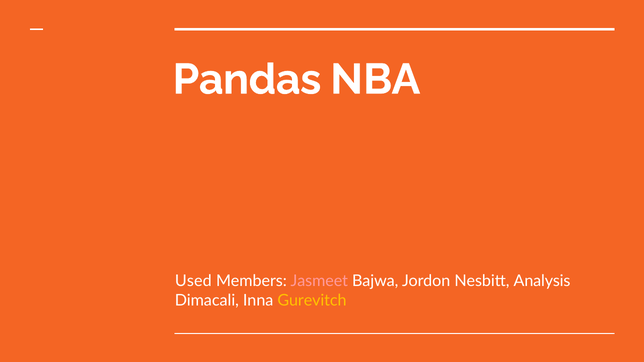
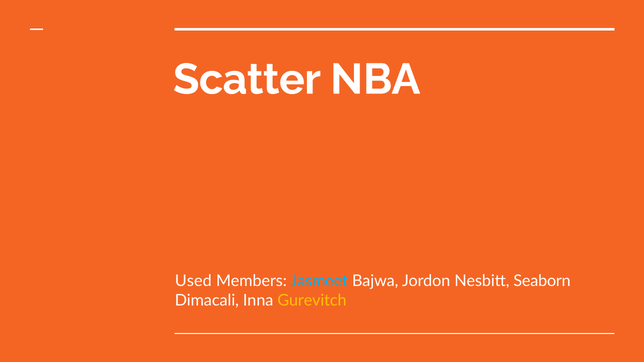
Pandas: Pandas -> Scatter (247, 80)
Jasmeet colour: pink -> light blue (319, 281)
Analysis: Analysis -> Seaborn (542, 281)
